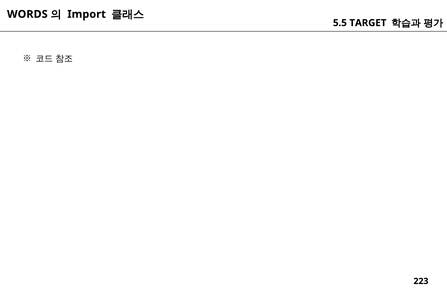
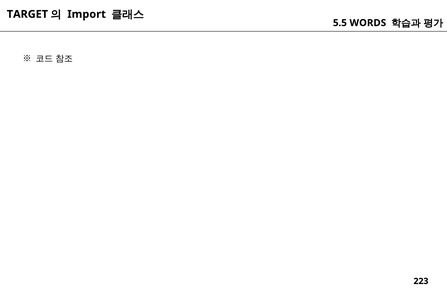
WORDS: WORDS -> TARGET (27, 14)
TARGET: TARGET -> WORDS (368, 23)
